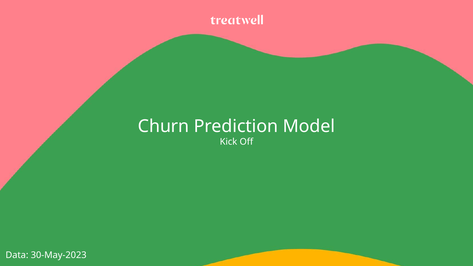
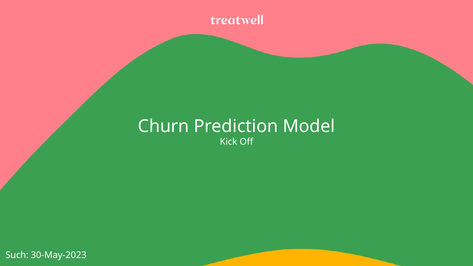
Data: Data -> Such (17, 255)
